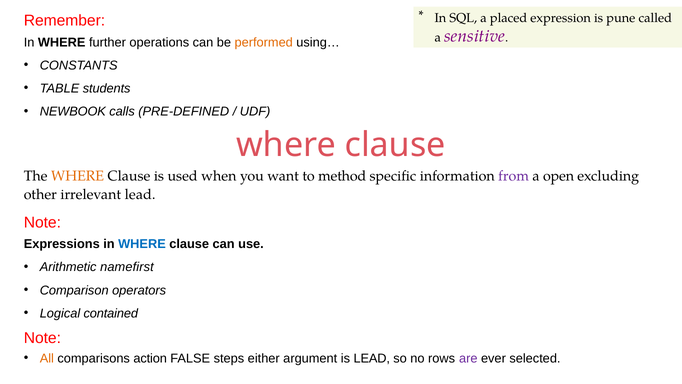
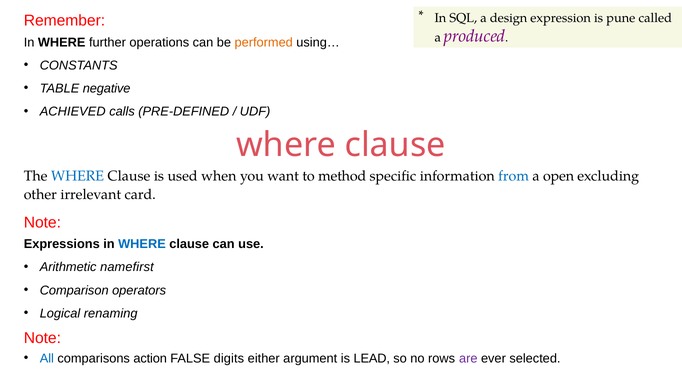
placed: placed -> design (509, 18)
sensitive: sensitive -> produced (475, 36)
students: students -> negative (107, 88)
NEWBOOK: NEWBOOK -> ACHIEVED (73, 111)
WHERE colour: orange -> blue (78, 176)
from colour: purple -> blue (514, 176)
irrelevant lead: lead -> card (140, 194)
contained: contained -> renaming (111, 313)
All colour: orange -> blue (47, 358)
steps: steps -> digits (229, 358)
